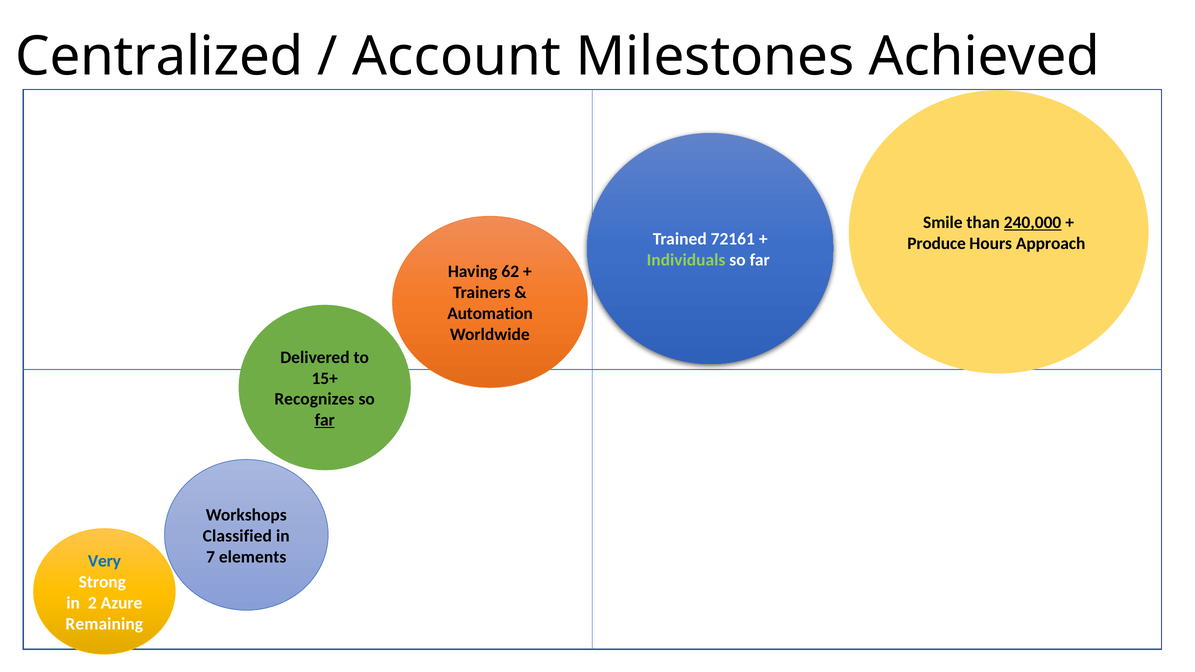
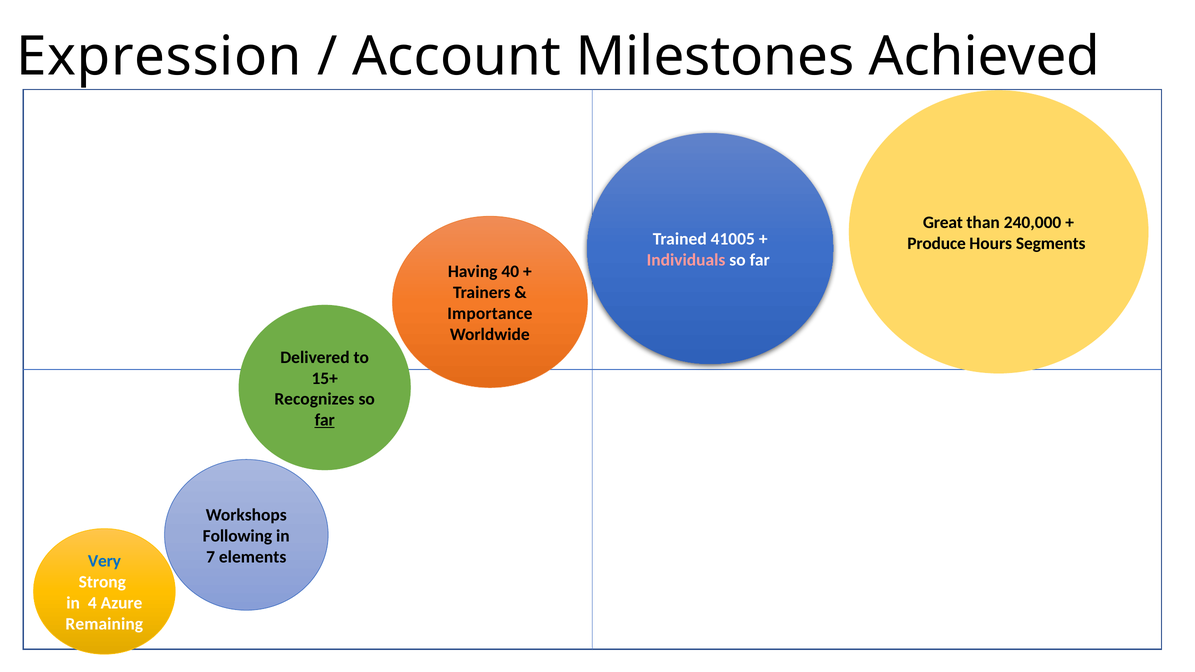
Centralized: Centralized -> Expression (159, 57)
Smile: Smile -> Great (943, 223)
240,000 underline: present -> none (1033, 223)
72161: 72161 -> 41005 (733, 239)
Approach: Approach -> Segments (1051, 244)
Individuals colour: light green -> pink (686, 260)
62: 62 -> 40 (510, 272)
Automation: Automation -> Importance (490, 314)
Classified: Classified -> Following (237, 536)
2: 2 -> 4 (92, 603)
